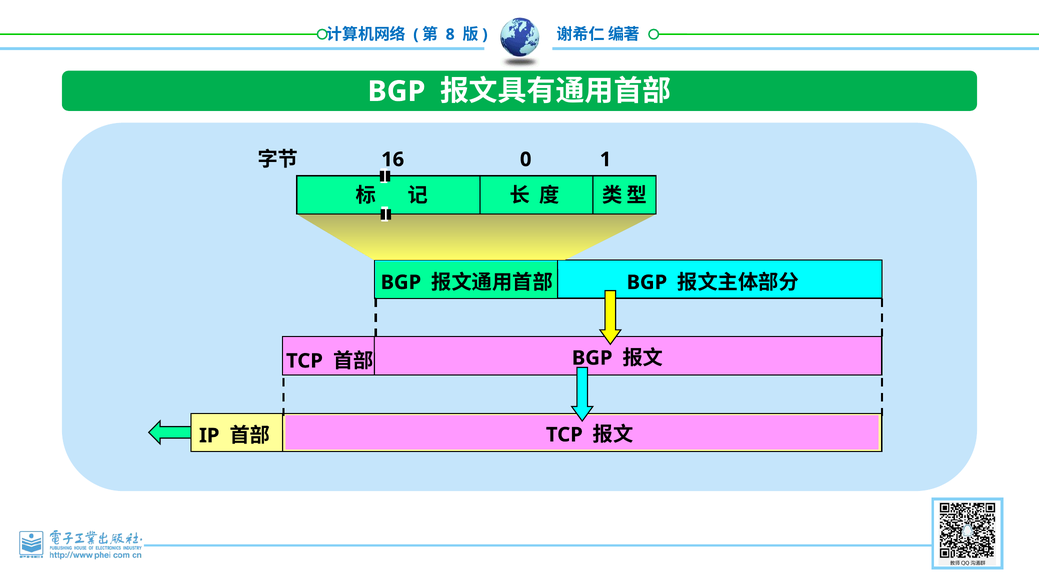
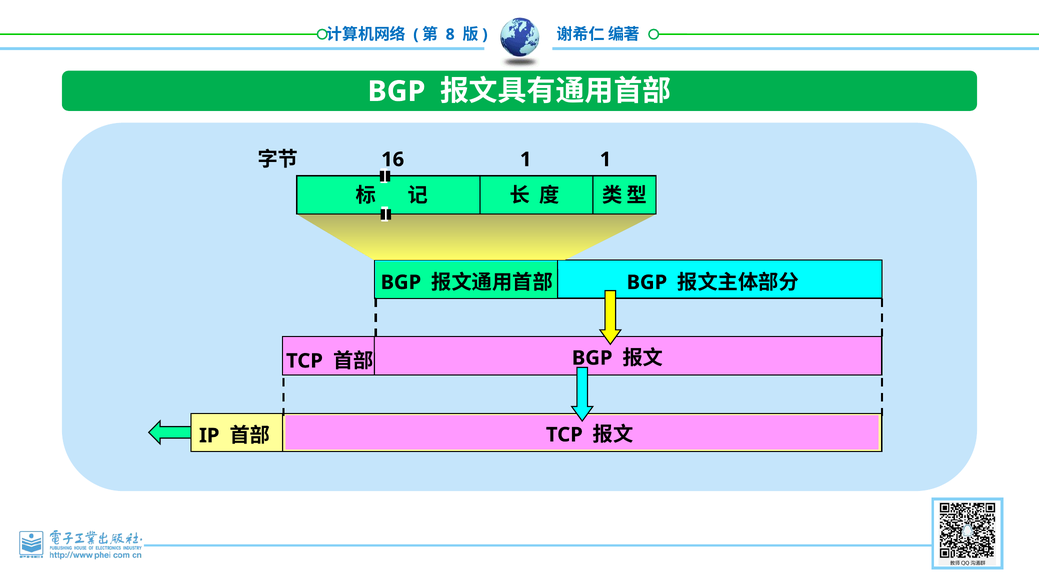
0: 0 -> 1 (526, 160)
